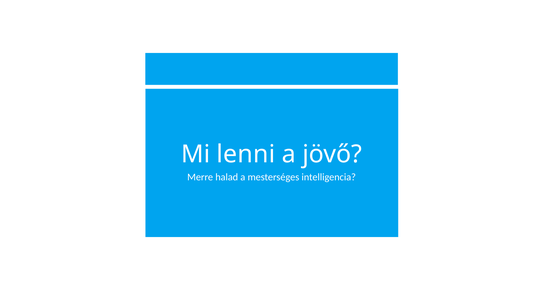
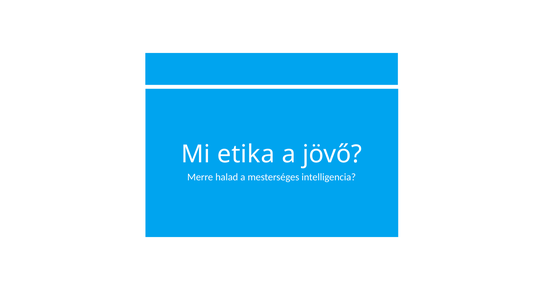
lenni: lenni -> etika (246, 154)
